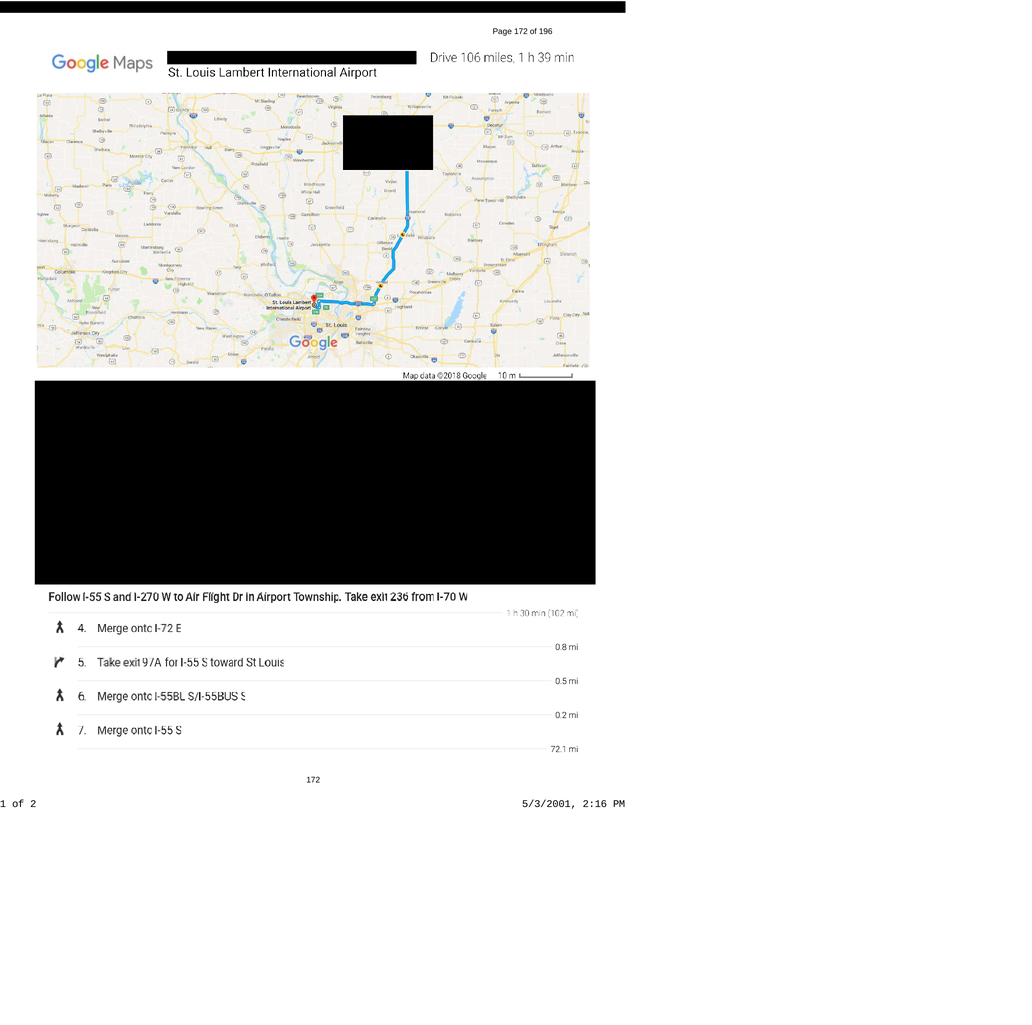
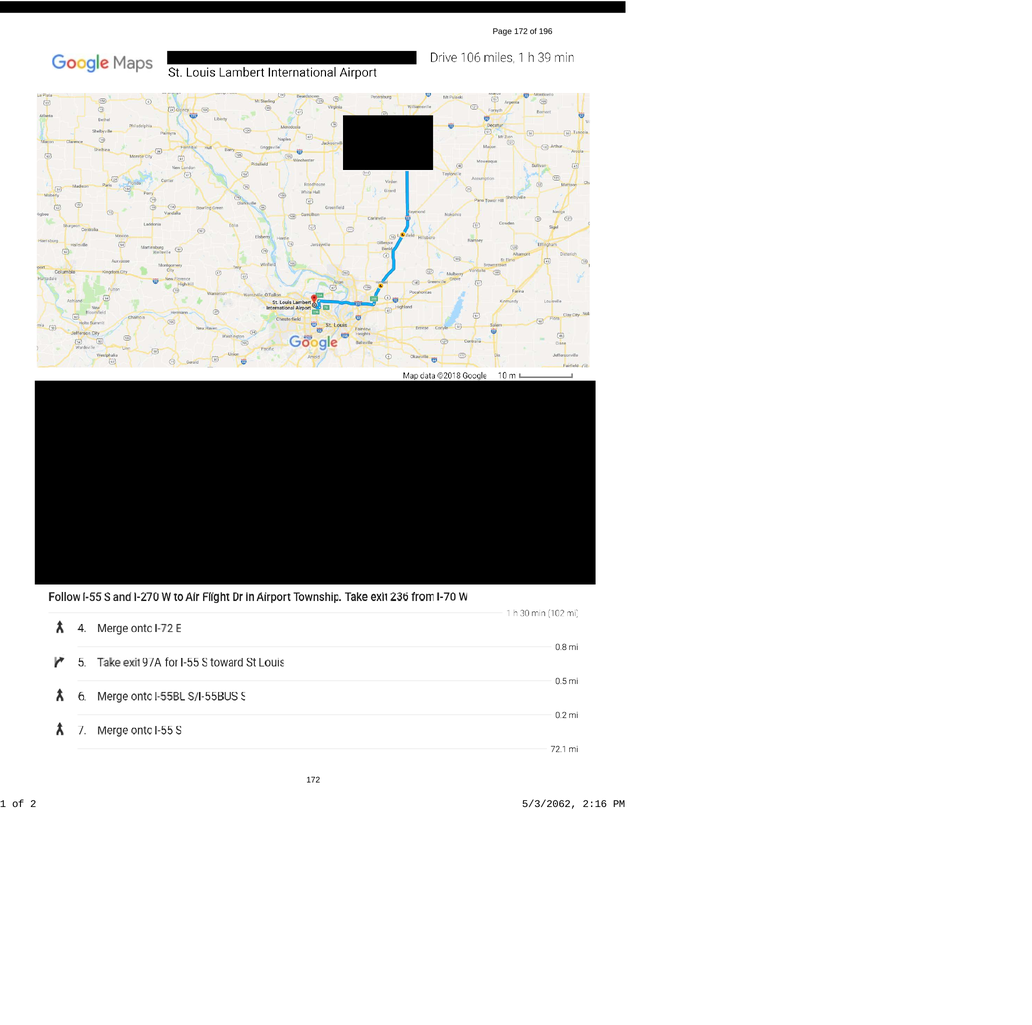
5/3/2001: 5/3/2001 -> 5/3/2062 (549, 804)
